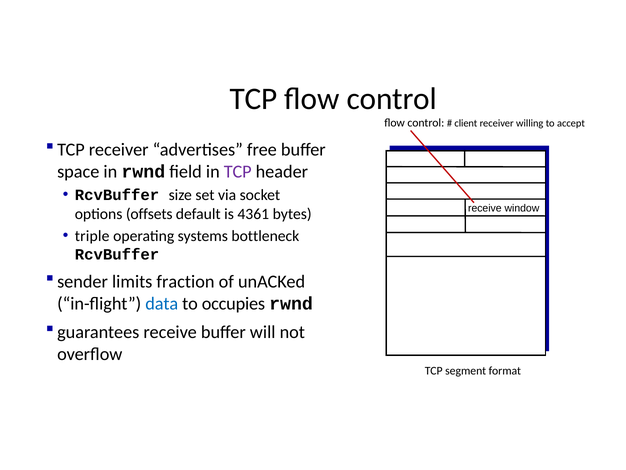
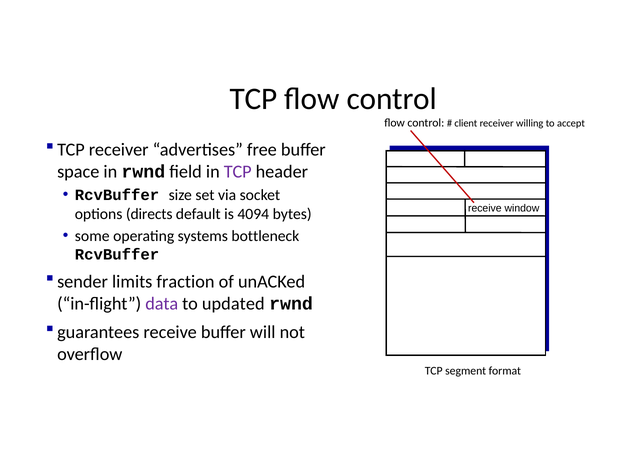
offsets: offsets -> directs (149, 214)
4361: 4361 -> 4094 (253, 214)
triple: triple -> some (92, 236)
data colour: blue -> purple (162, 303)
occupies: occupies -> updated (233, 303)
